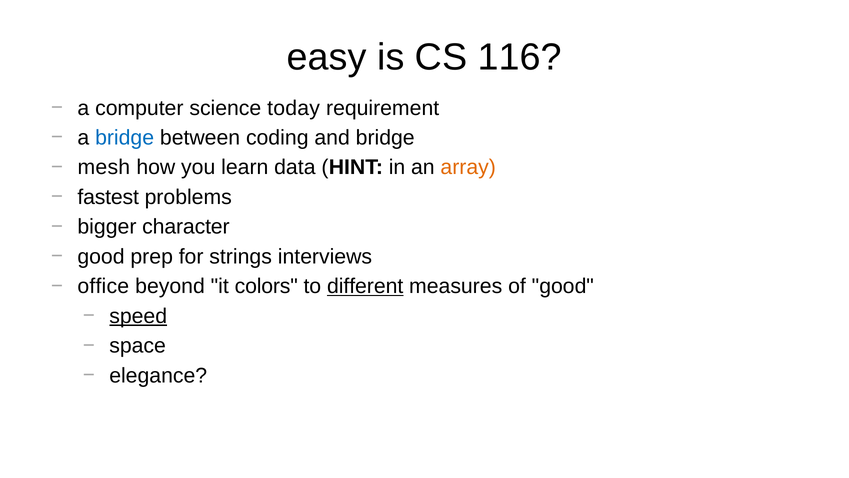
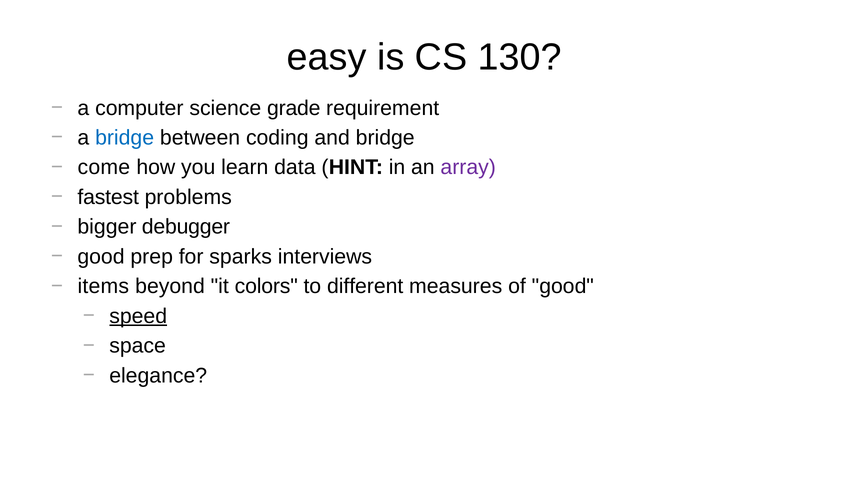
116: 116 -> 130 (520, 57)
today: today -> grade (294, 108)
mesh: mesh -> come (104, 167)
array colour: orange -> purple (468, 167)
character: character -> debugger (186, 227)
strings: strings -> sparks (241, 256)
office: office -> items (103, 286)
different underline: present -> none (365, 286)
